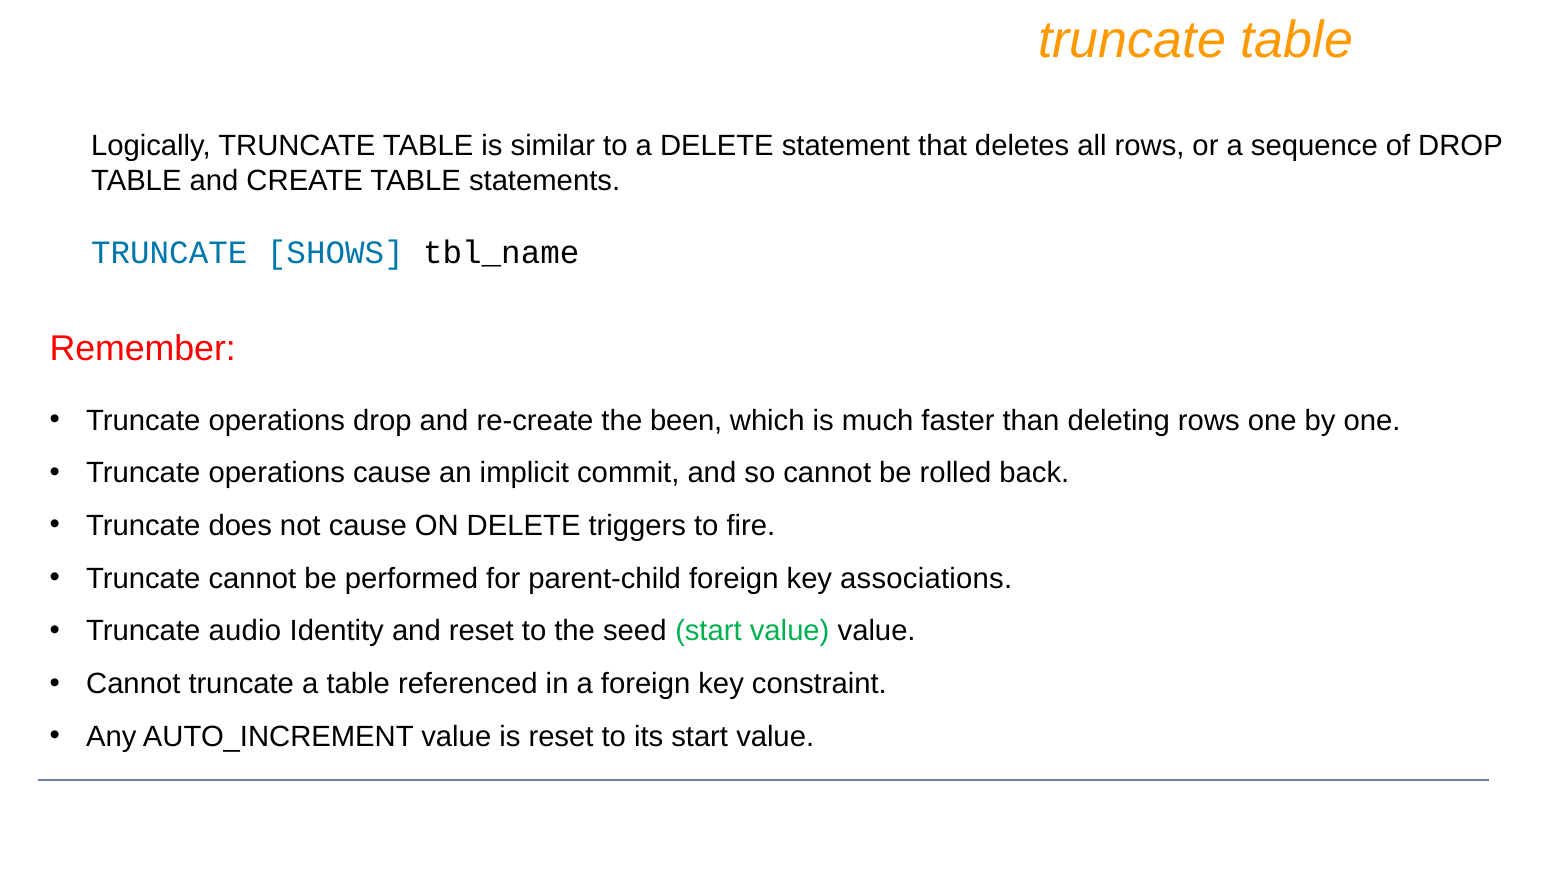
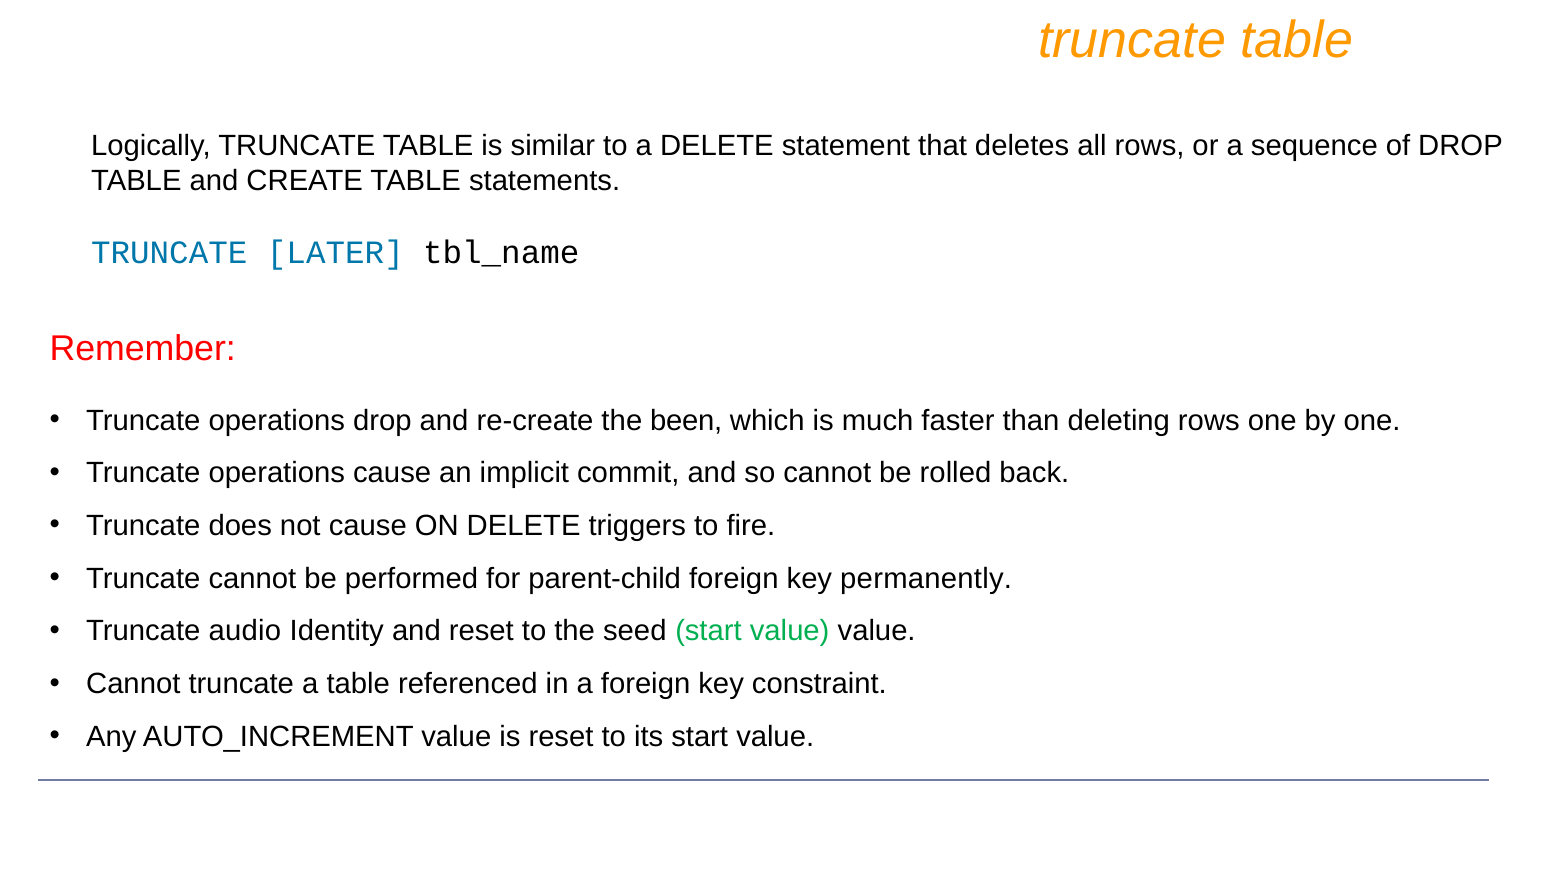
SHOWS: SHOWS -> LATER (335, 253)
associations: associations -> permanently (926, 578)
